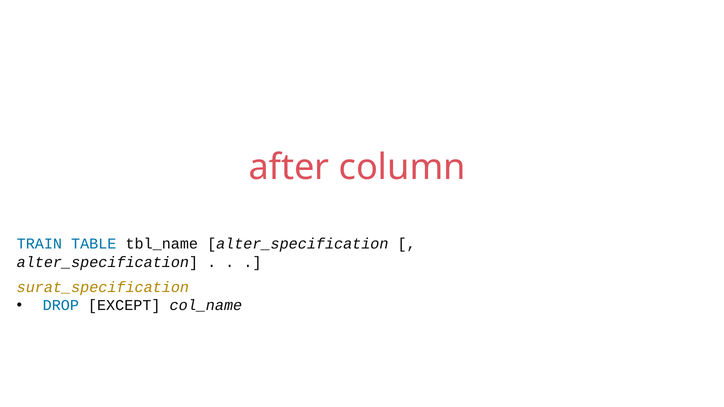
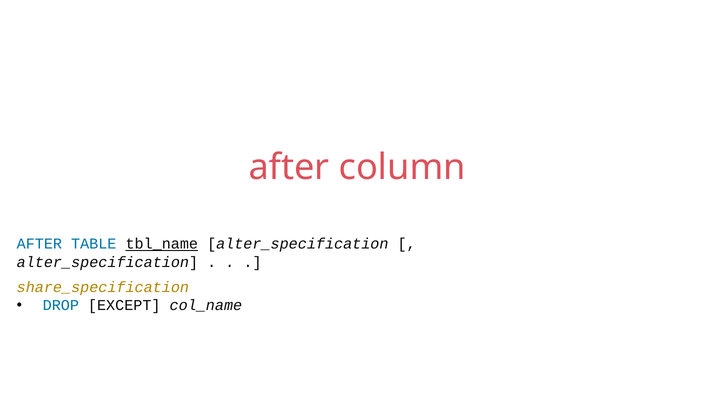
TRAIN: TRAIN -> AFTER (39, 244)
tbl_name underline: none -> present (162, 244)
surat_specification: surat_specification -> share_specification (103, 288)
